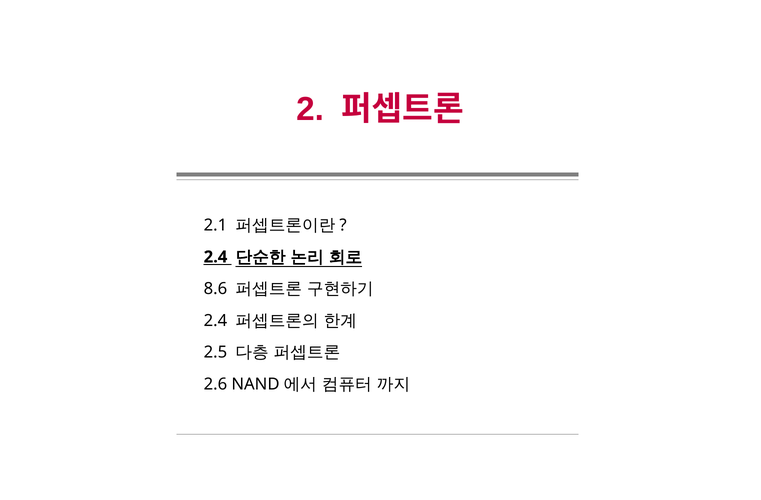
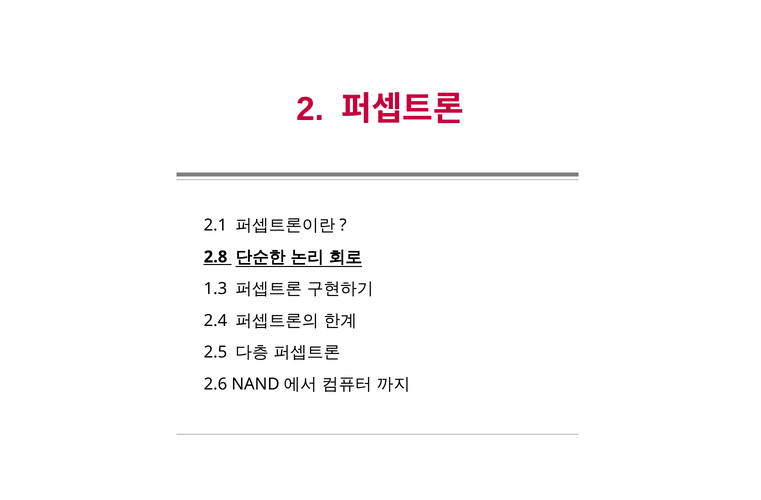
2.4: 2.4 -> 2.8 (216, 257)
8.6: 8.6 -> 1.3 (215, 289)
